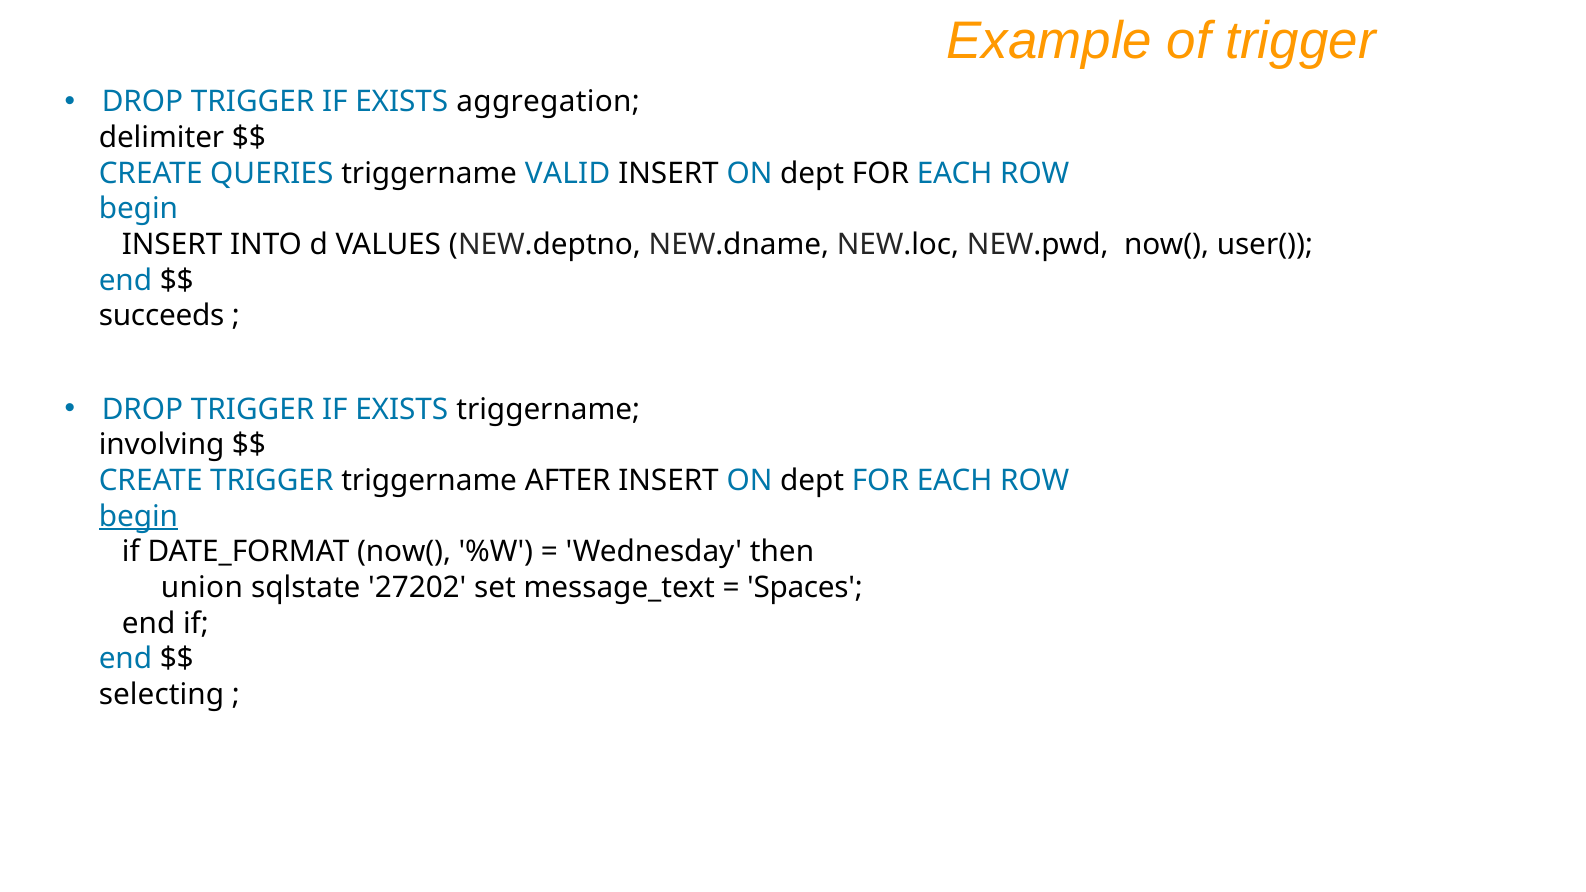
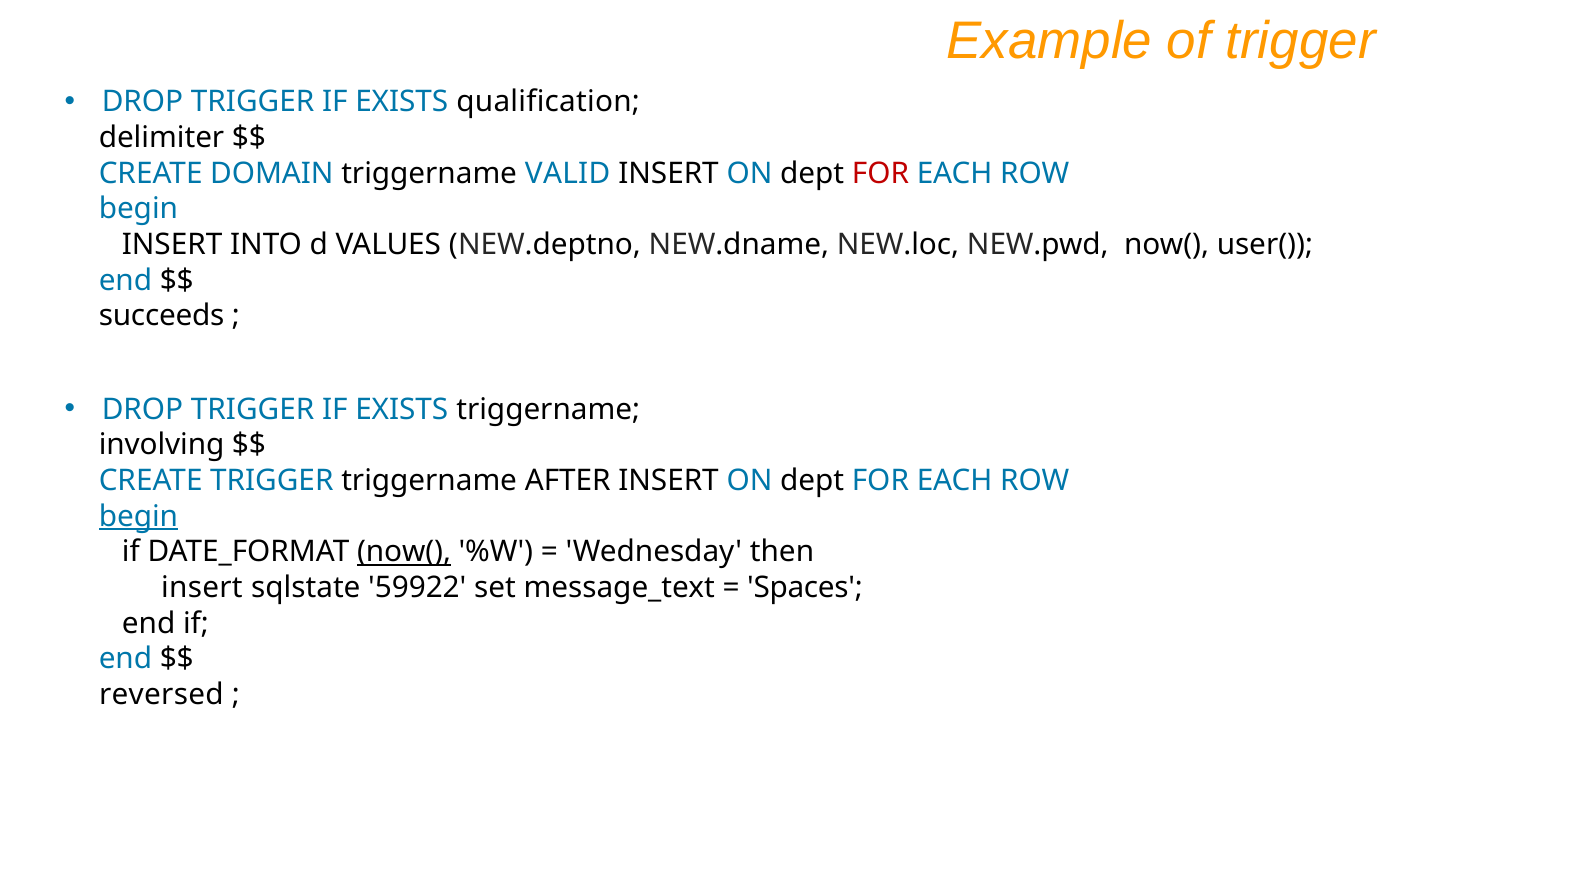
aggregation: aggregation -> qualification (548, 102)
QUERIES: QUERIES -> DOMAIN (272, 173)
FOR colour: black -> red (881, 173)
now( underline: none -> present (404, 552)
union: union -> insert (202, 588)
27202: 27202 -> 59922 (417, 588)
selecting: selecting -> reversed (161, 695)
